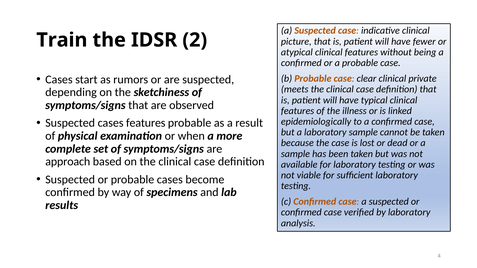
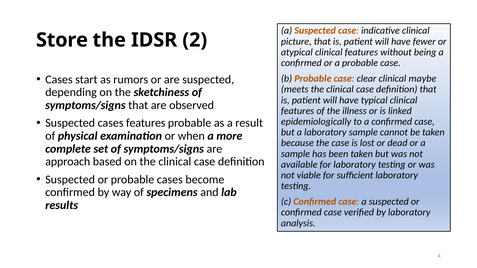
Train: Train -> Store (62, 40)
private: private -> maybe (422, 79)
